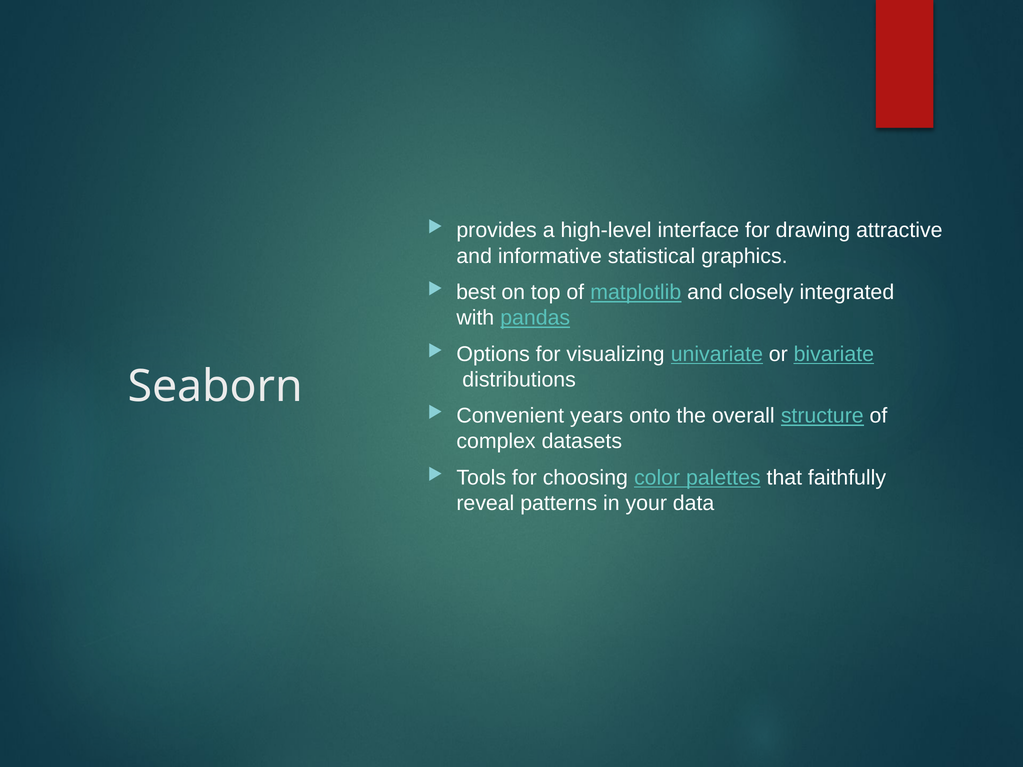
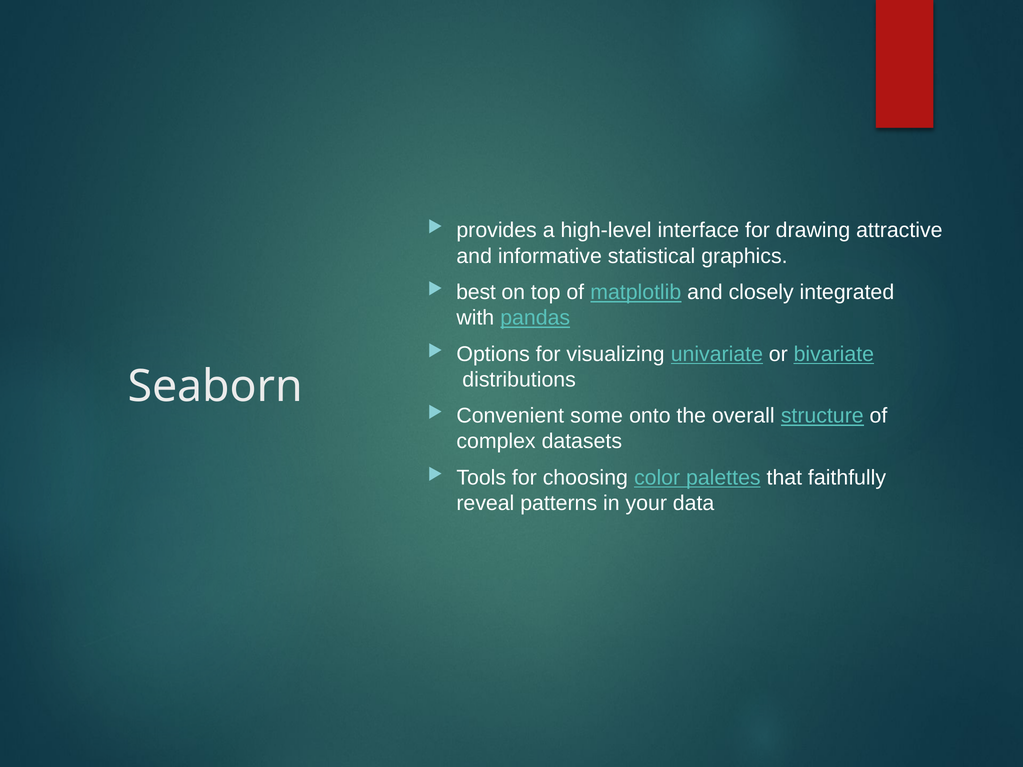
years: years -> some (597, 416)
